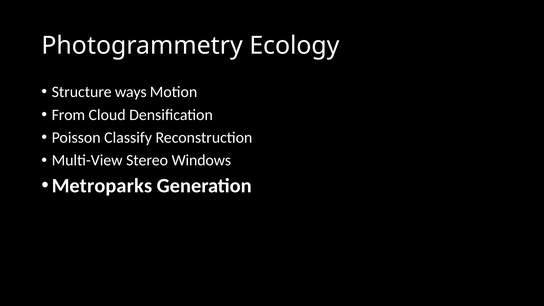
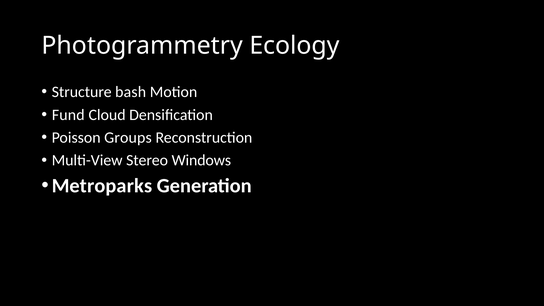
ways: ways -> bash (131, 92)
From: From -> Fund (68, 115)
Classify: Classify -> Groups (128, 138)
